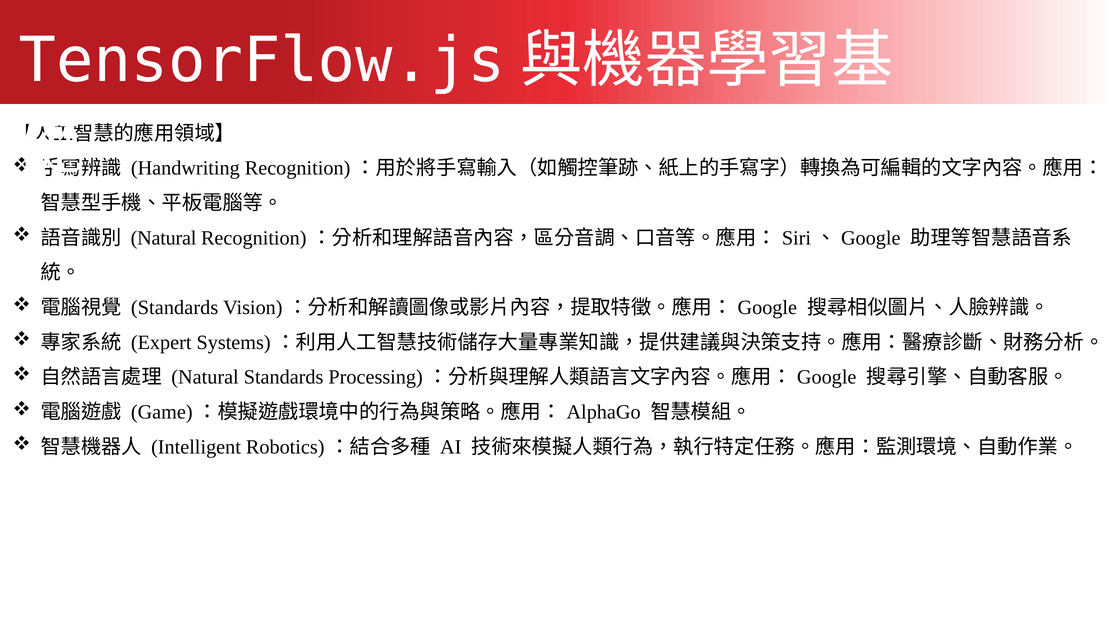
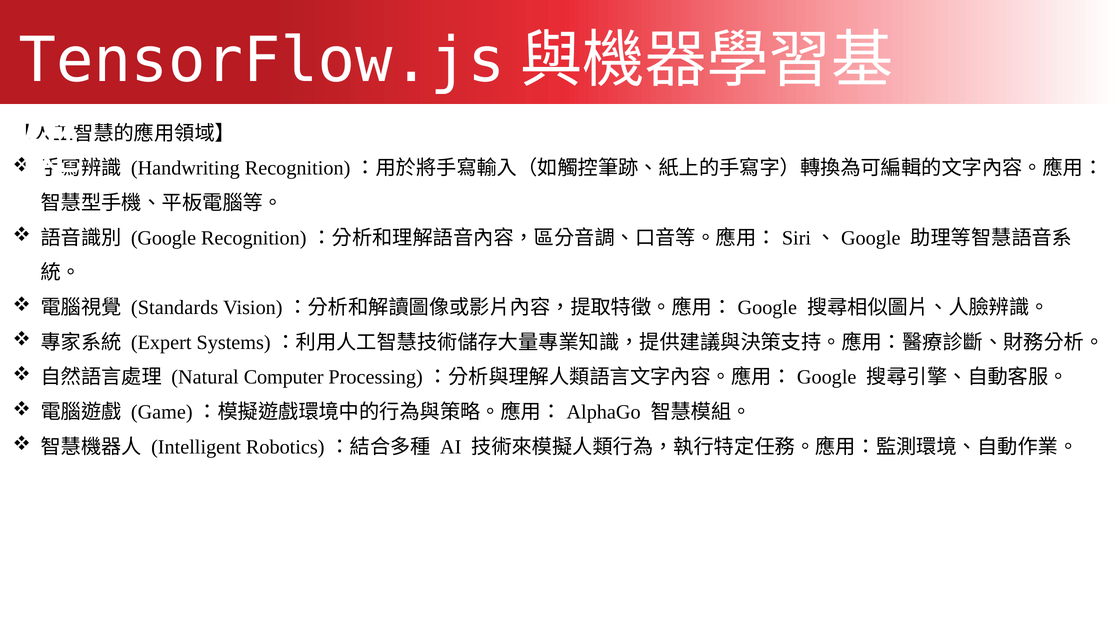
Natural: Natural -> Google (164, 238)
Natural Standards: Standards -> Computer (284, 377)
